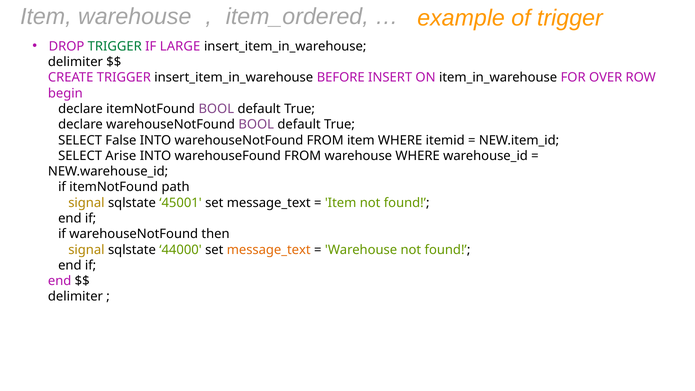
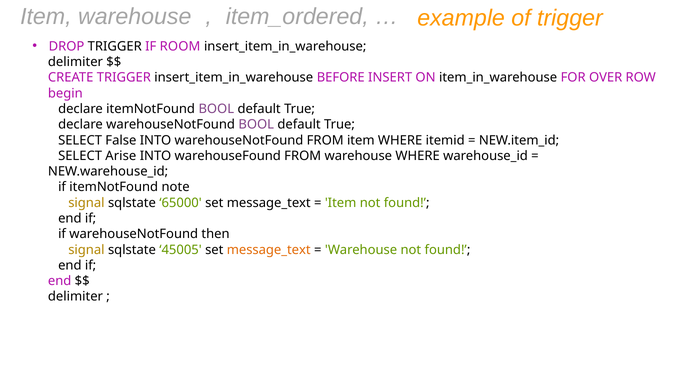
TRIGGER colour: green -> black (115, 46)
LARGE: LARGE -> ROOM (180, 46)
path: path -> note (176, 187)
45001: 45001 -> 65000 (180, 203)
44000: 44000 -> 45005 (180, 250)
